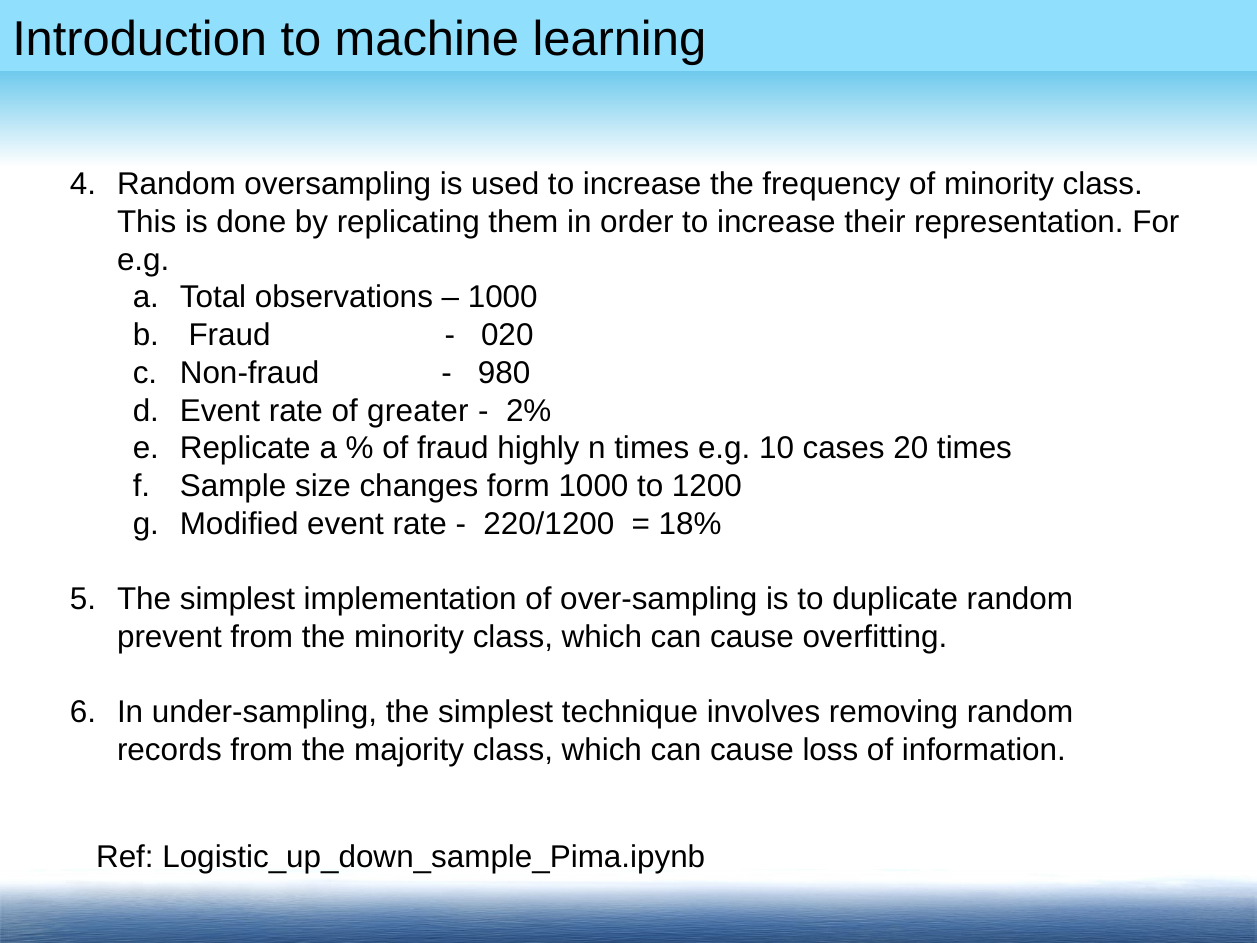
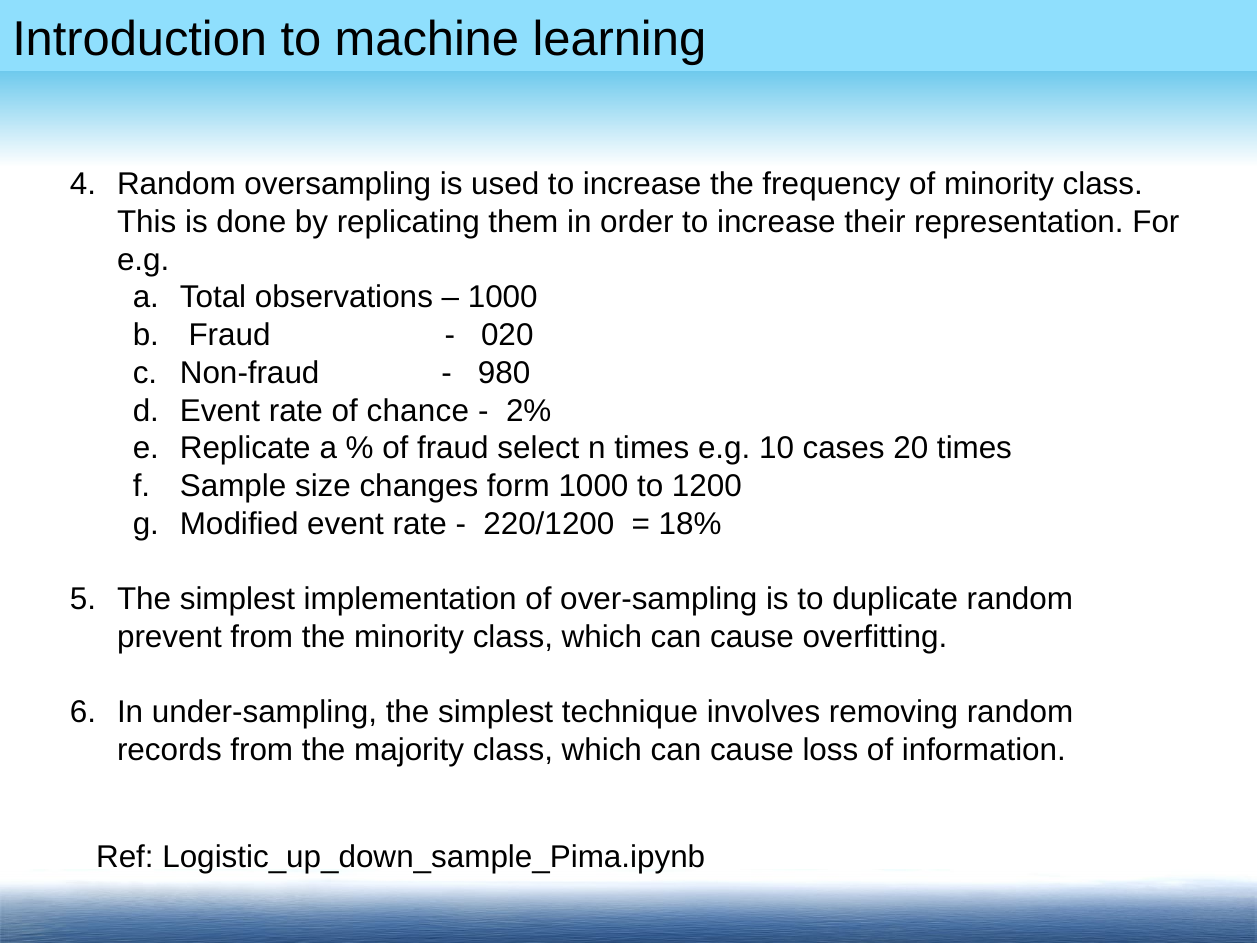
greater: greater -> chance (418, 411)
highly: highly -> select (538, 448)
